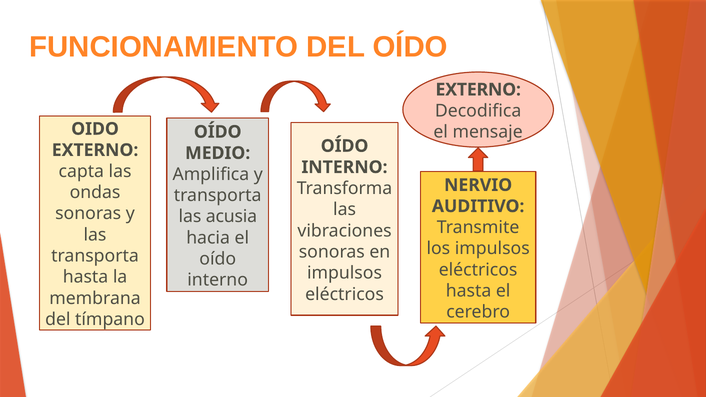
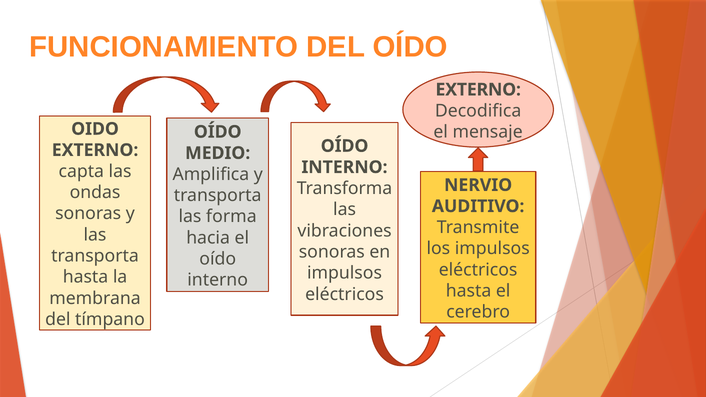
acusia: acusia -> forma (231, 217)
